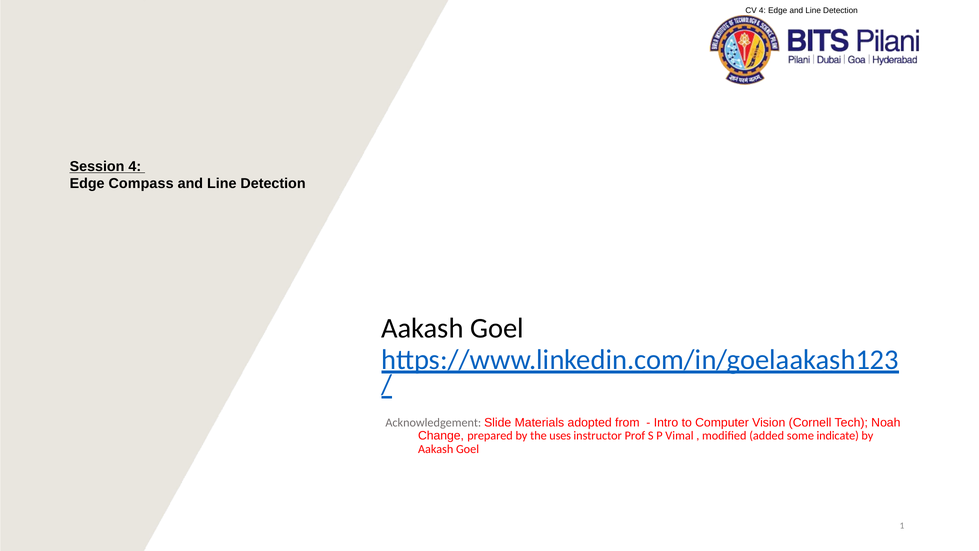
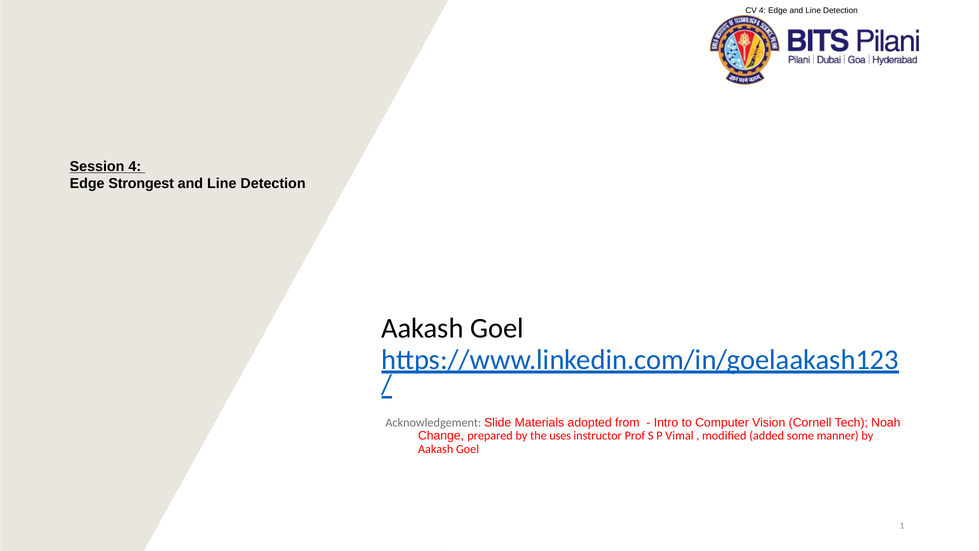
Compass: Compass -> Strongest (141, 183)
indicate: indicate -> manner (838, 436)
